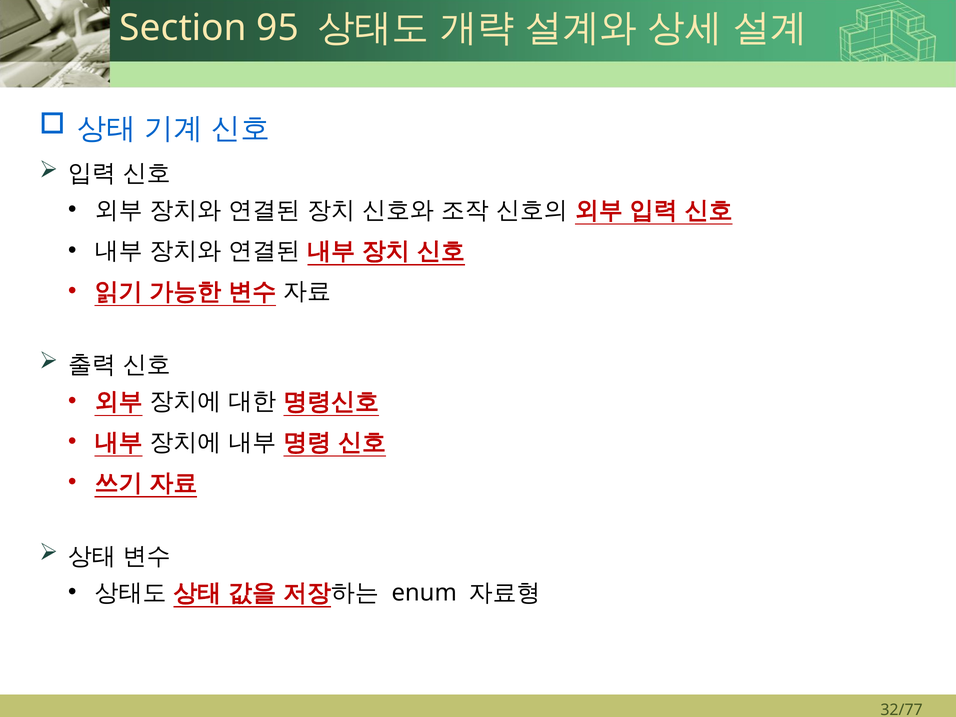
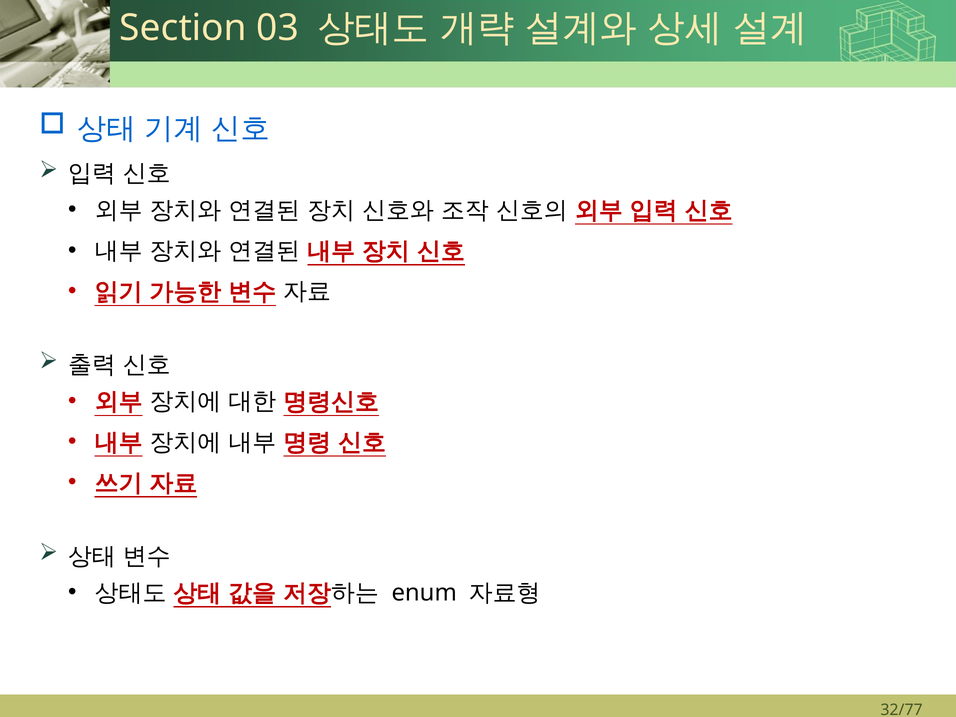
95: 95 -> 03 (278, 28)
